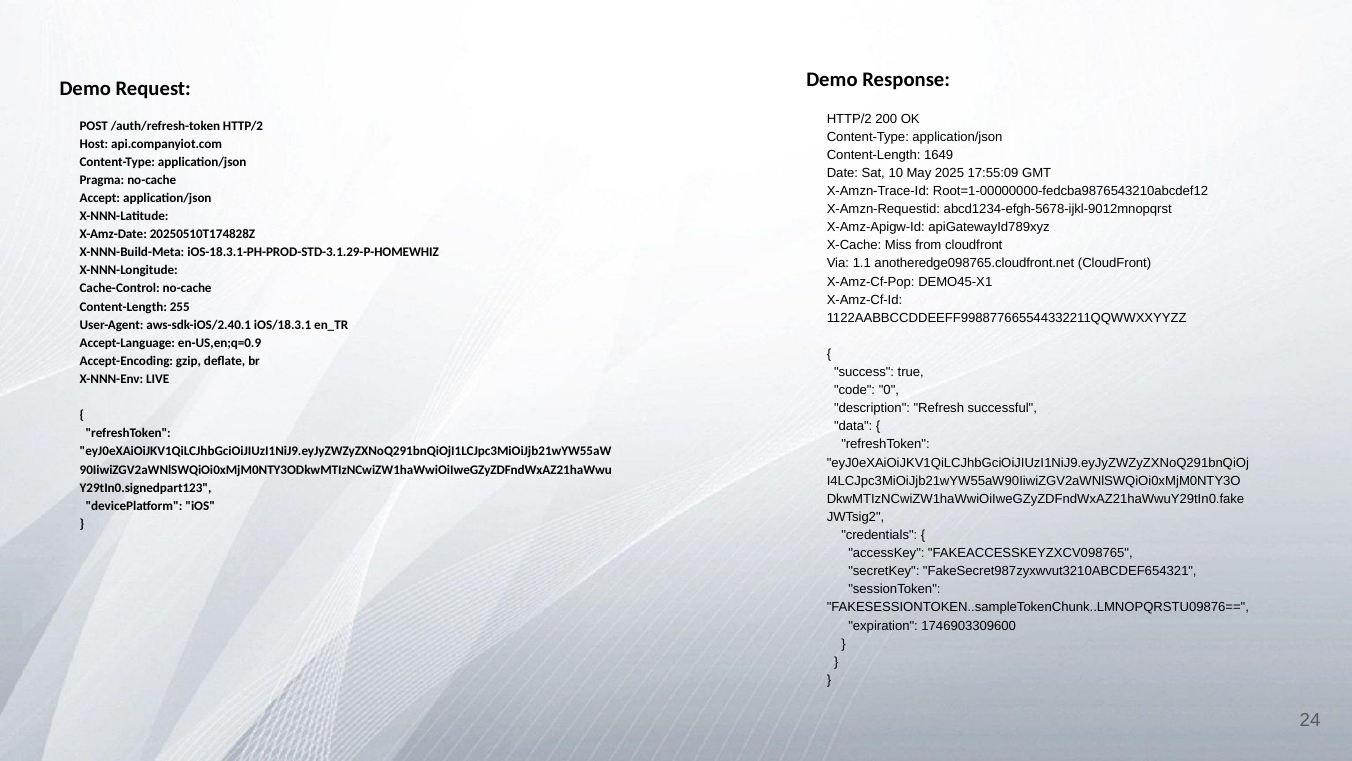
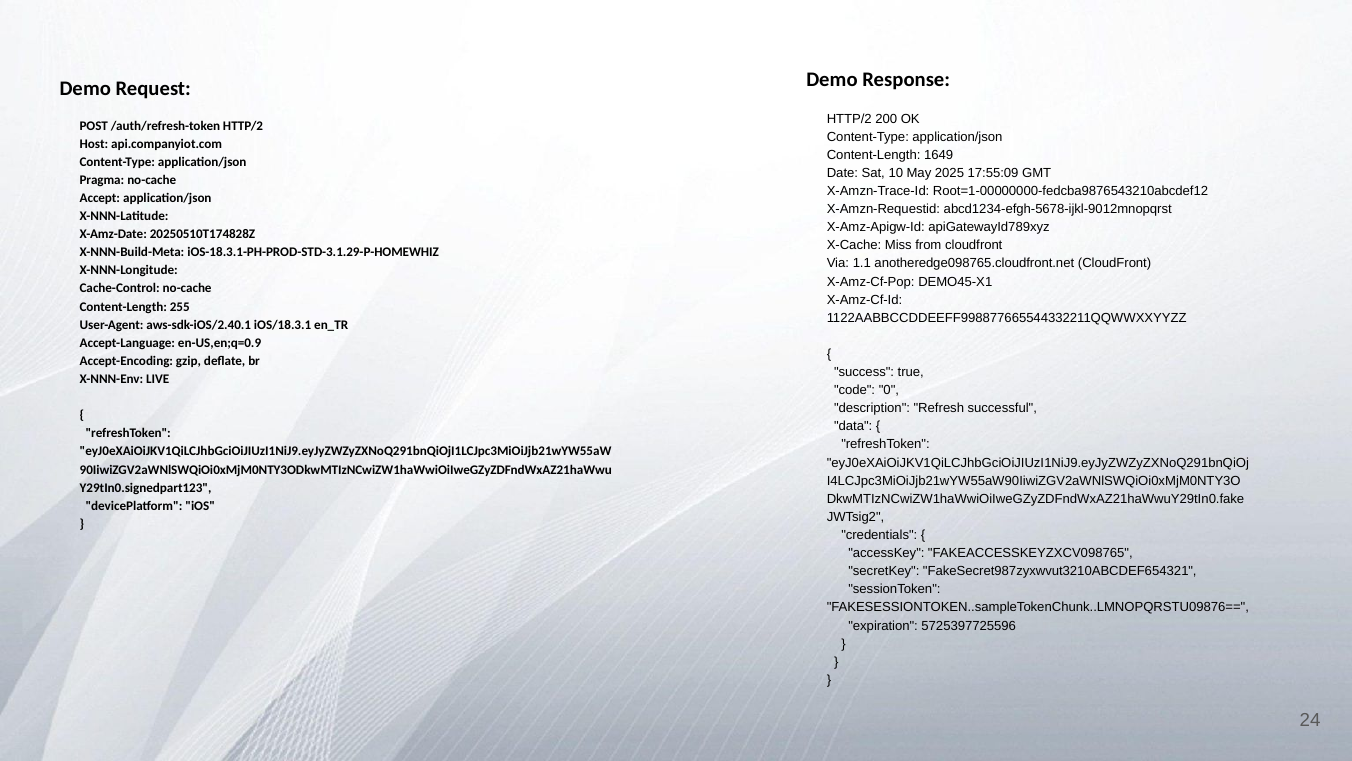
1746903309600: 1746903309600 -> 5725397725596 (969, 625)
